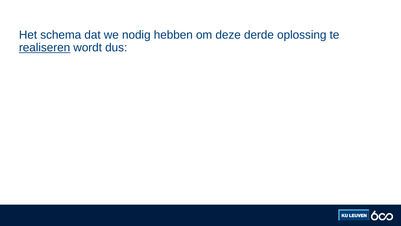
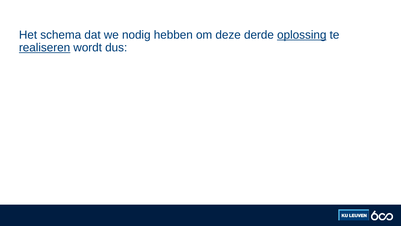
oplossing underline: none -> present (302, 35)
